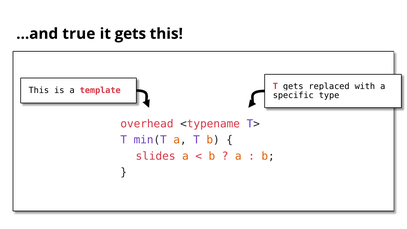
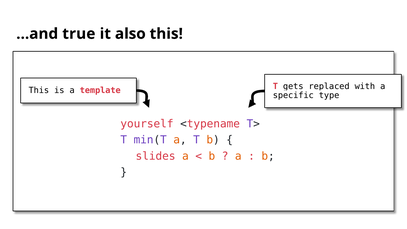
it gets: gets -> also (130, 34)
overhead: overhead -> yourself (147, 124)
